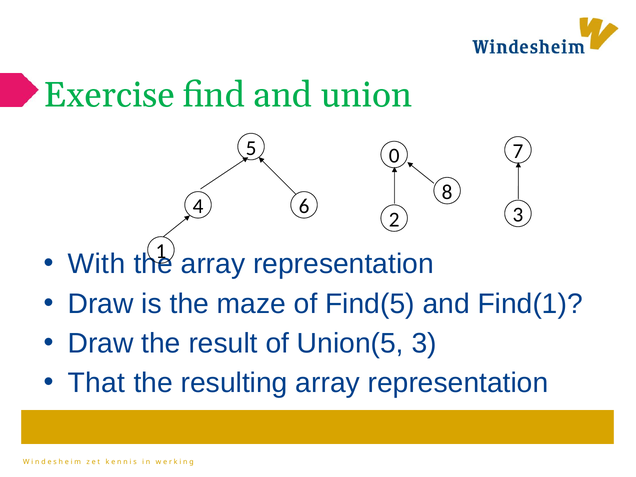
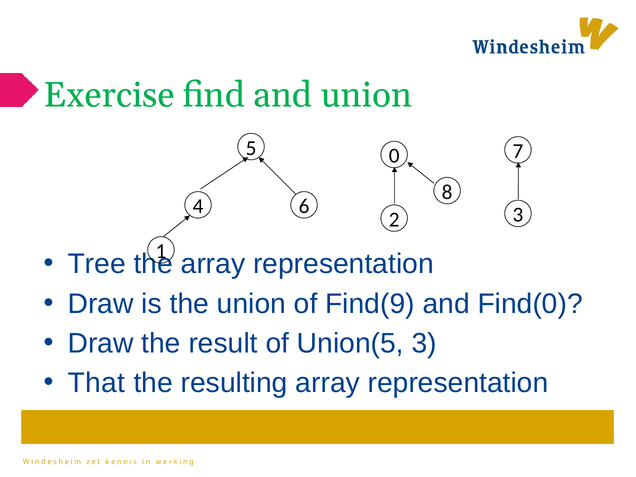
With: With -> Tree (97, 264)
the maze: maze -> union (251, 304)
Find(5: Find(5 -> Find(9 (370, 304)
Find(1: Find(1 -> Find(0 (530, 304)
